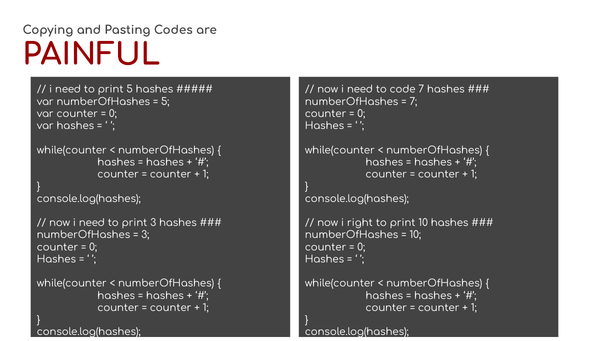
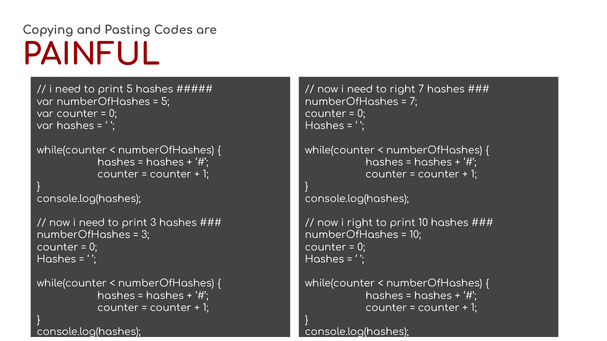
to code: code -> right (403, 90)
